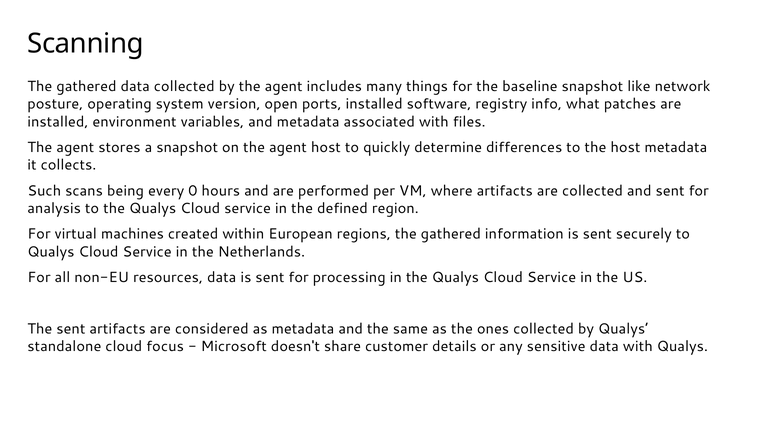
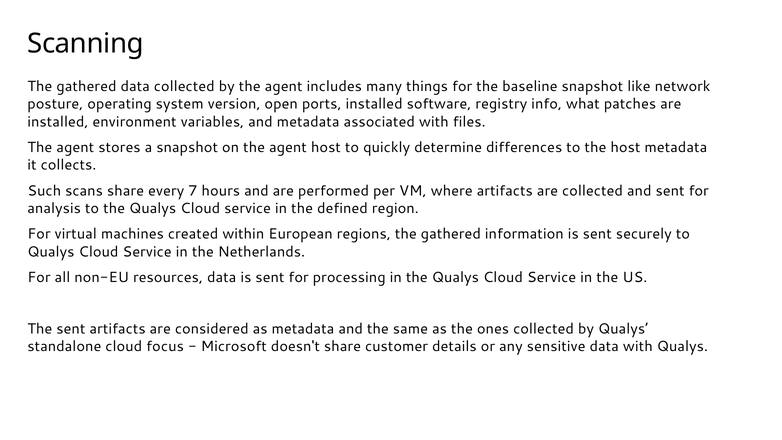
scans being: being -> share (126, 191)
0: 0 -> 7 (193, 191)
